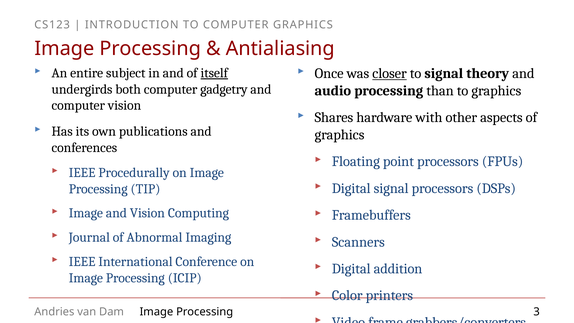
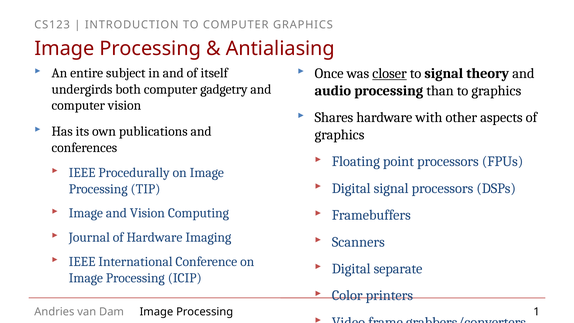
itself underline: present -> none (214, 73)
of Abnormal: Abnormal -> Hardware (154, 237)
addition: addition -> separate (398, 269)
3: 3 -> 1 (537, 312)
